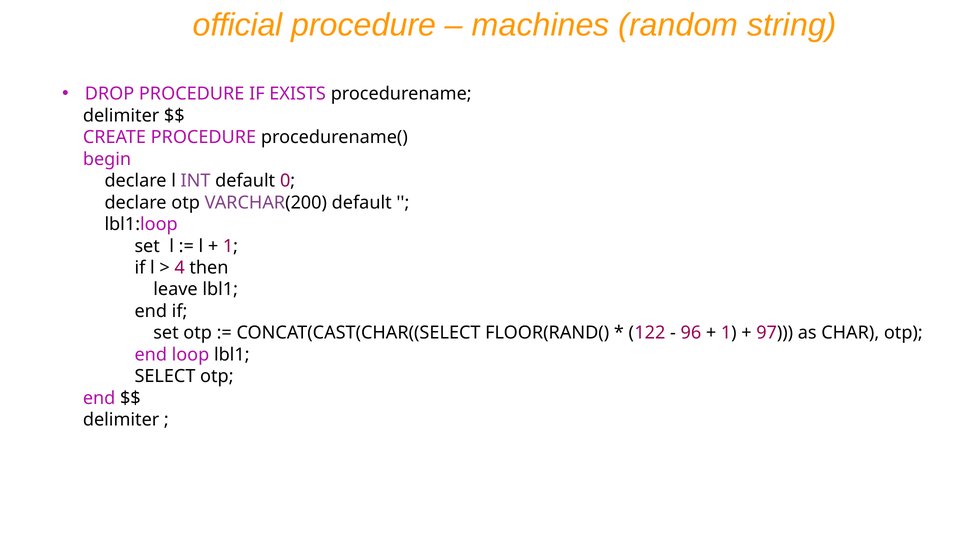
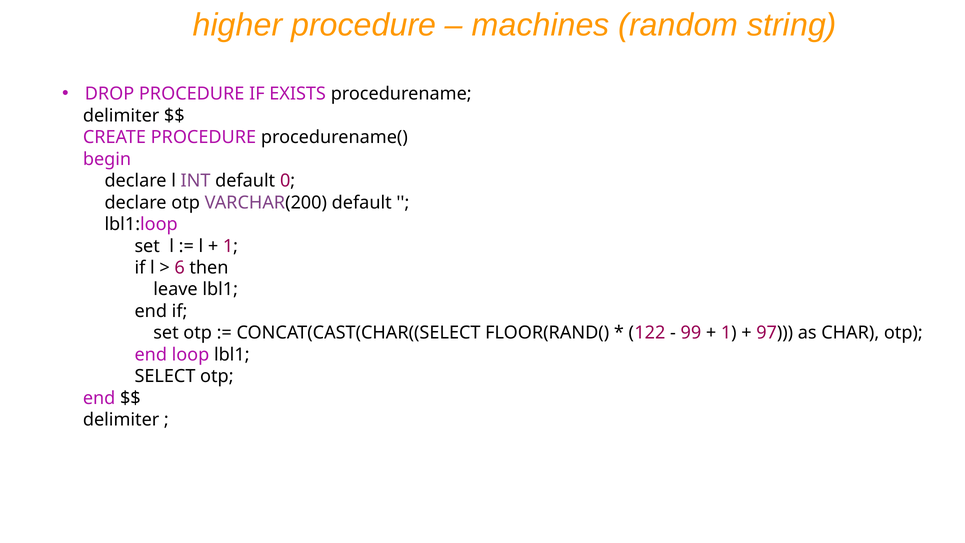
official: official -> higher (238, 25)
4: 4 -> 6 (180, 268)
96: 96 -> 99 (691, 333)
